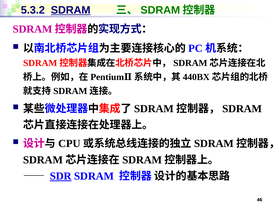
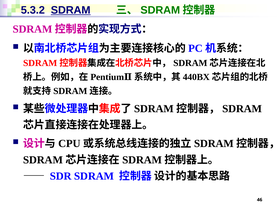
SDR underline: present -> none (61, 176)
